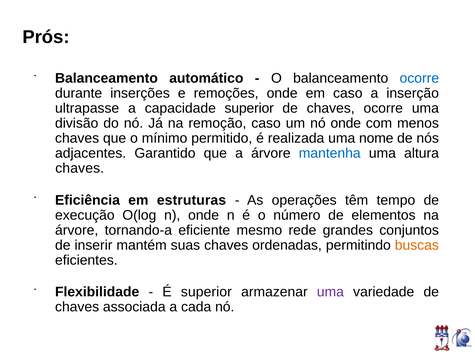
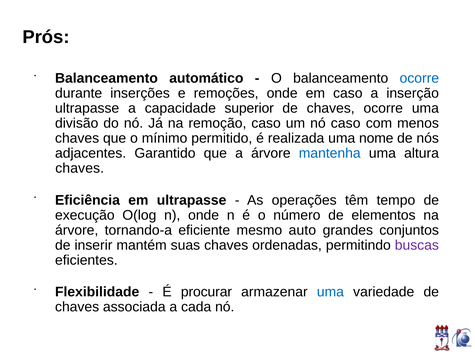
nó onde: onde -> caso (346, 123)
em estruturas: estruturas -> ultrapasse (192, 200)
rede: rede -> auto (302, 230)
buscas colour: orange -> purple (417, 245)
É superior: superior -> procurar (206, 292)
uma colour: purple -> blue (330, 292)
